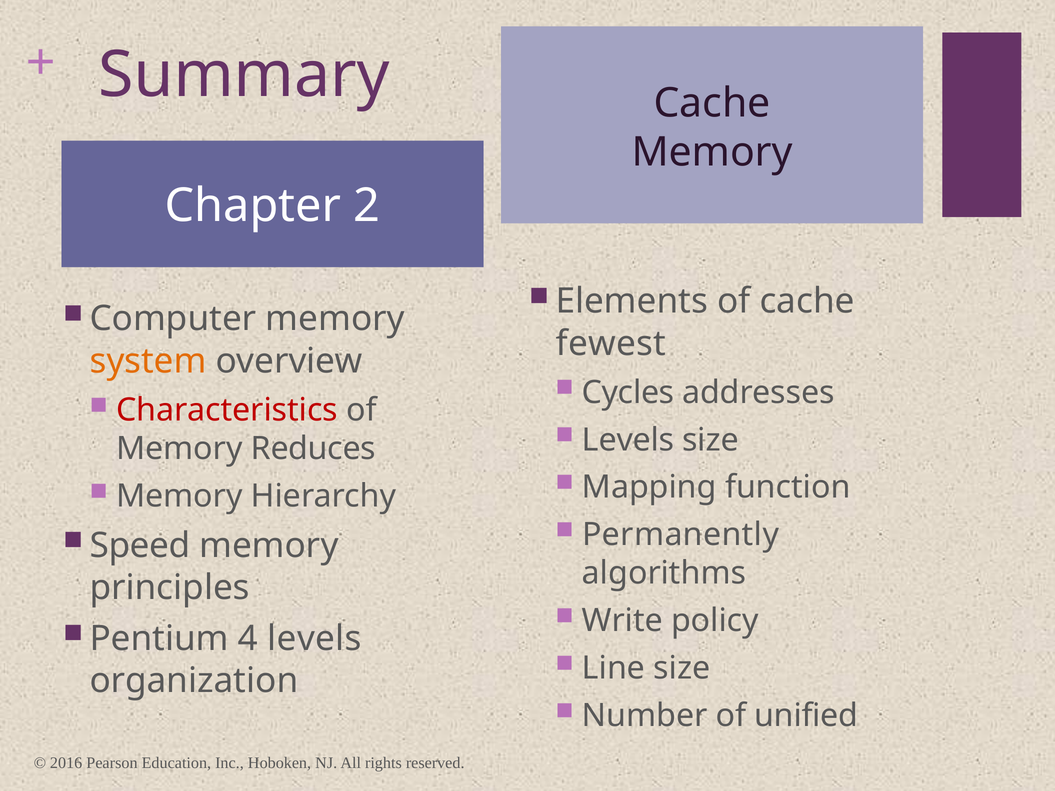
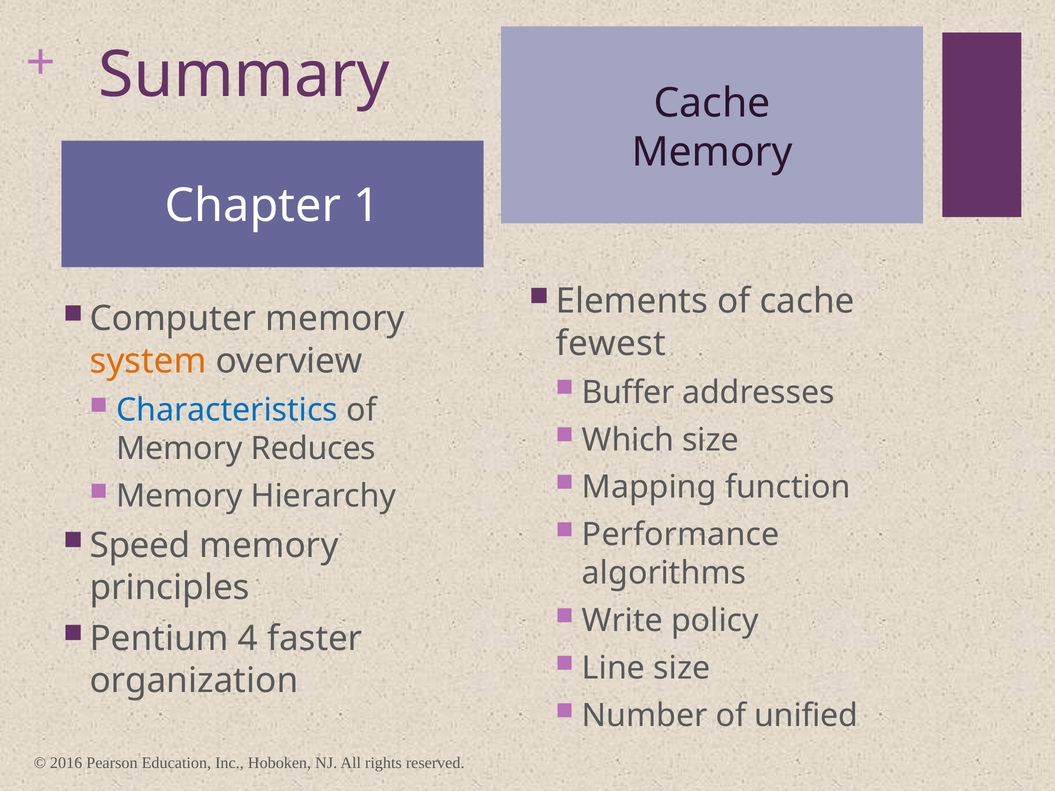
2: 2 -> 1 (367, 206)
Cycles: Cycles -> Buffer (628, 393)
Characteristics colour: red -> blue (227, 410)
Levels: Levels -> Which (628, 440)
Permanently: Permanently -> Performance (681, 535)
4 levels: levels -> faster (315, 639)
